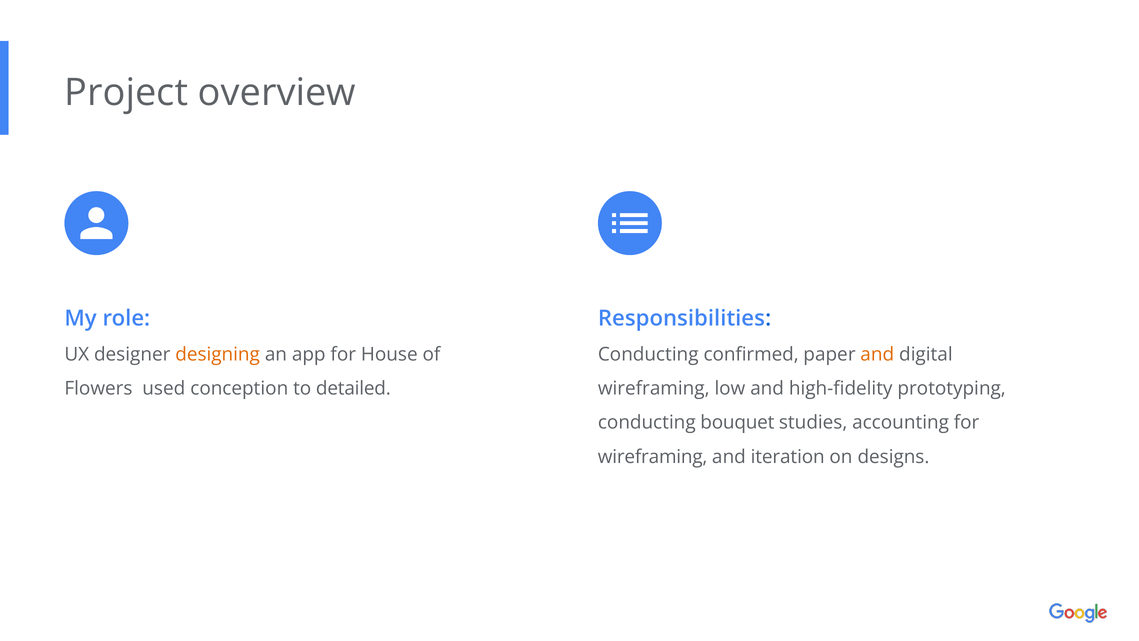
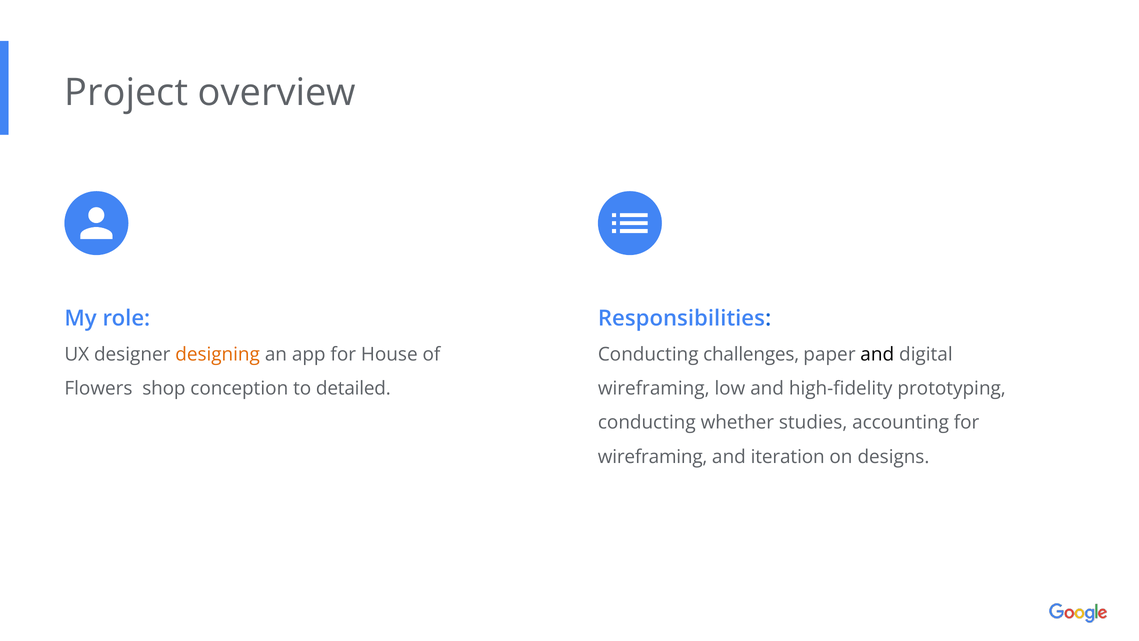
confirmed: confirmed -> challenges (751, 354)
and colour: orange -> black (877, 354)
used: used -> shop (164, 388)
bouquet: bouquet -> whether (737, 422)
